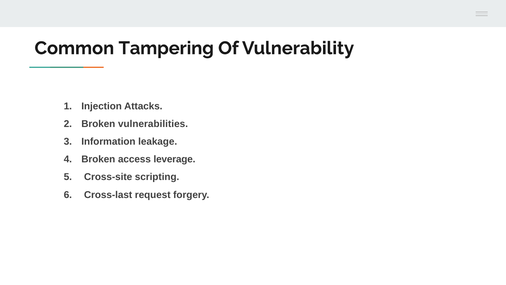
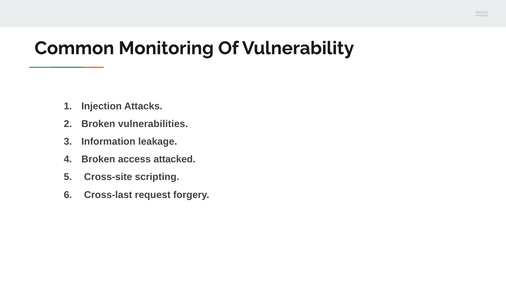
Tampering: Tampering -> Monitoring (166, 48)
leverage: leverage -> attacked (174, 159)
